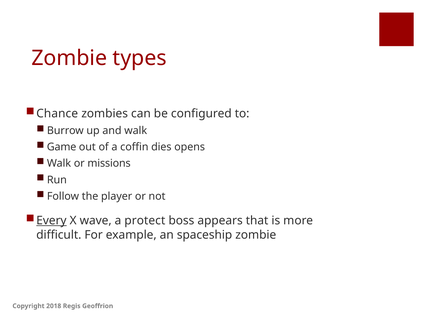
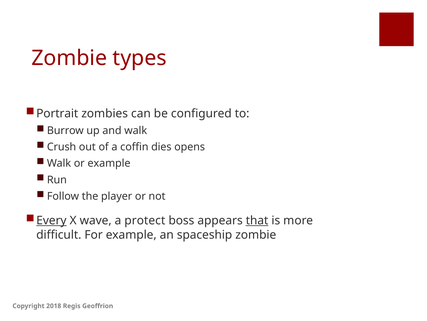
Chance: Chance -> Portrait (57, 113)
Game: Game -> Crush (62, 147)
or missions: missions -> example (109, 163)
that underline: none -> present (257, 220)
